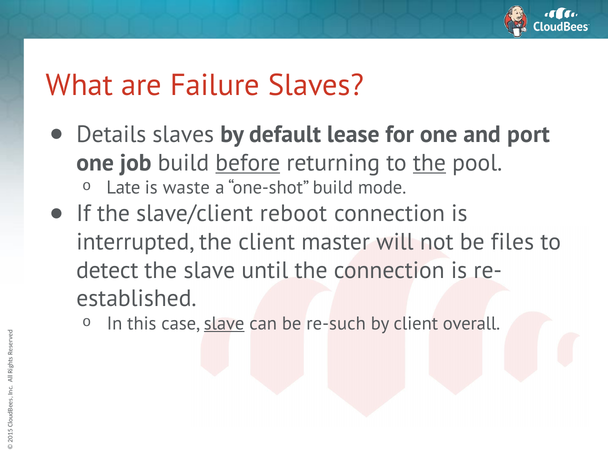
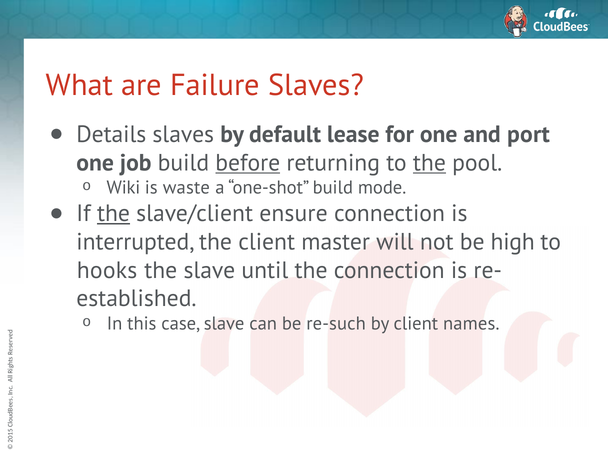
Late: Late -> Wiki (123, 188)
the underline: none -> present (113, 213)
reboot: reboot -> ensure (293, 213)
files: files -> high (513, 242)
detect: detect -> hooks (107, 270)
slave underline: present -> none (224, 324)
overall: overall -> names (471, 324)
